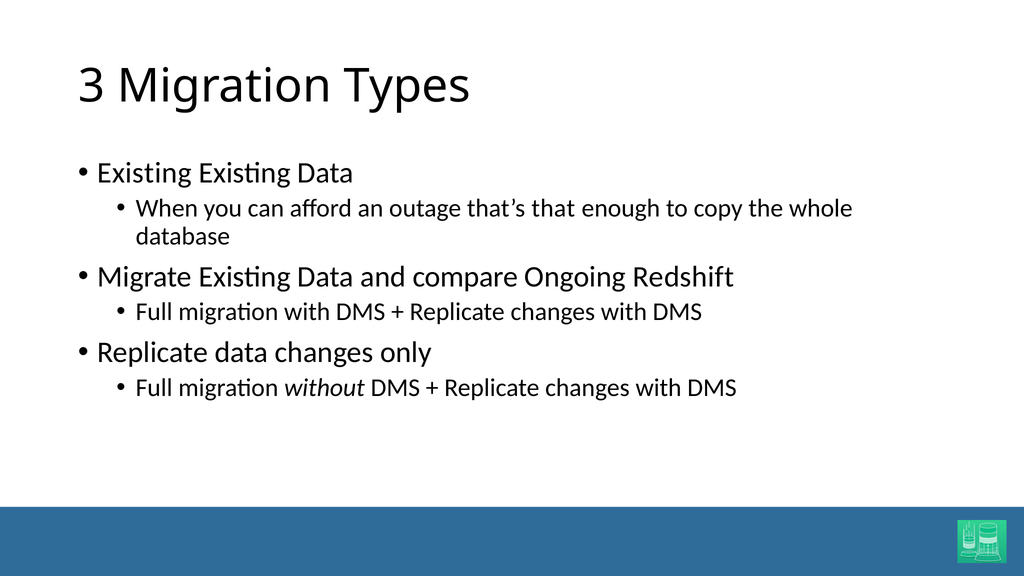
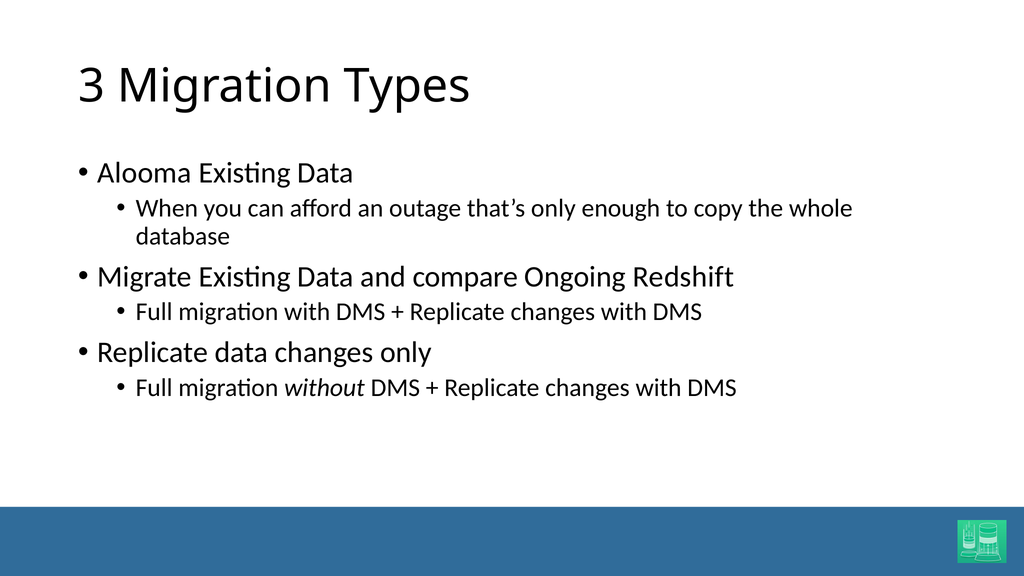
Existing: Existing -> Alooma (144, 173)
that’s that: that -> only (553, 208)
